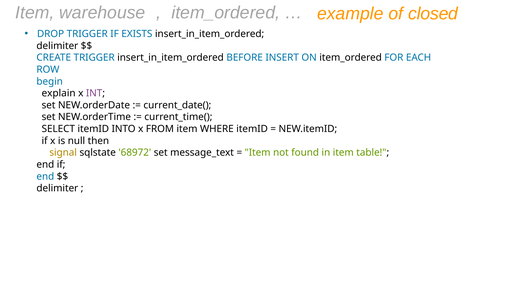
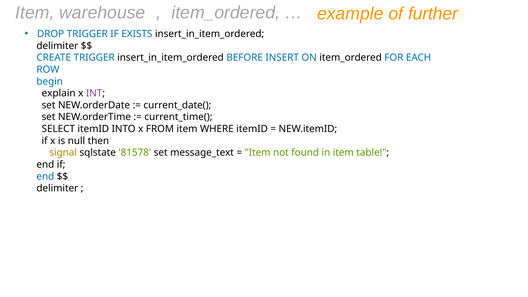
closed: closed -> further (433, 14)
68972: 68972 -> 81578 (135, 153)
